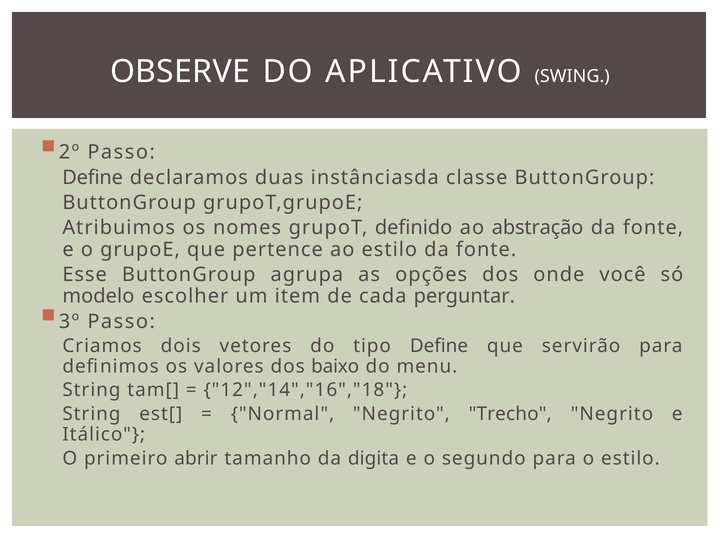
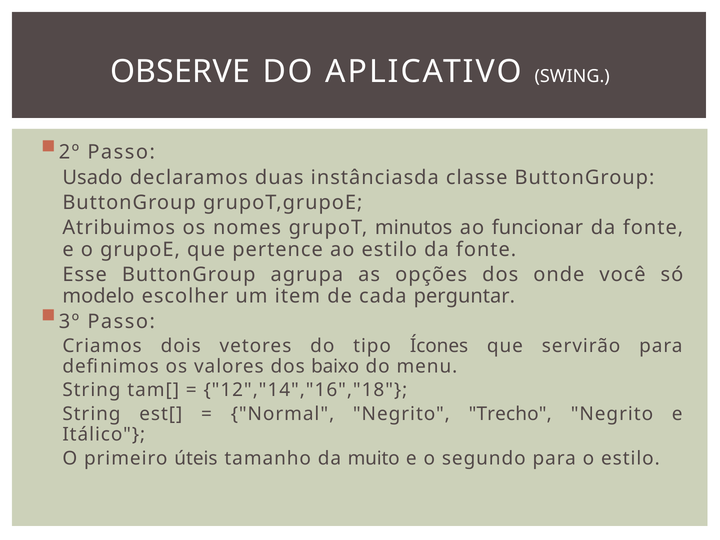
Define: Define -> Usado (92, 178)
definido: definido -> minutos (414, 228)
abstração: abstração -> funcionar (537, 228)
tipo Define: Define -> Ícones (439, 346)
abrir: abrir -> úteis (196, 459)
digita: digita -> muito (374, 459)
